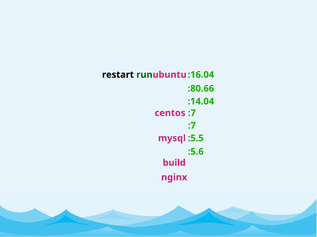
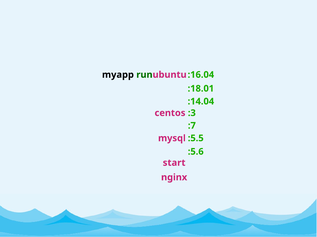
restart: restart -> myapp (118, 75)
:80.66: :80.66 -> :18.01 (201, 89)
centos :7: :7 -> :3 (192, 113)
build: build -> start (174, 163)
